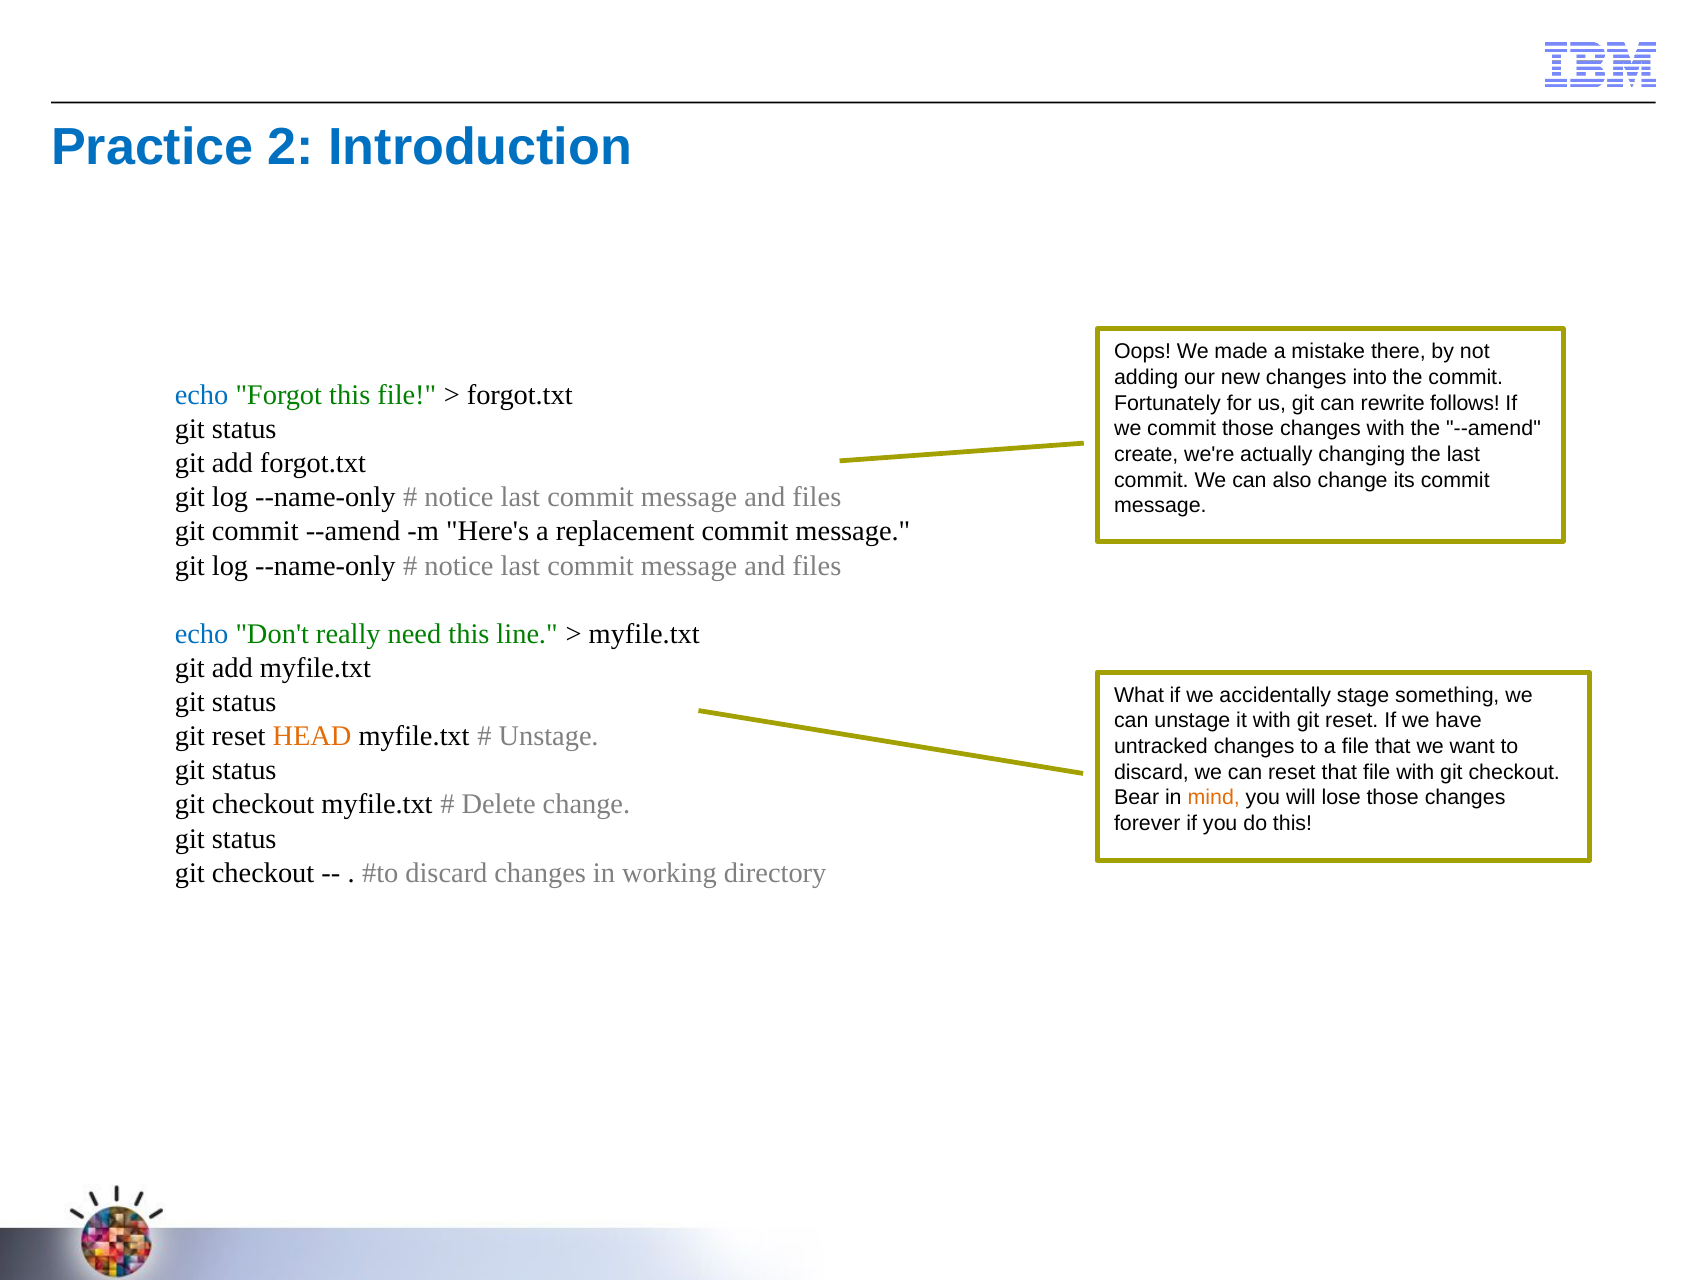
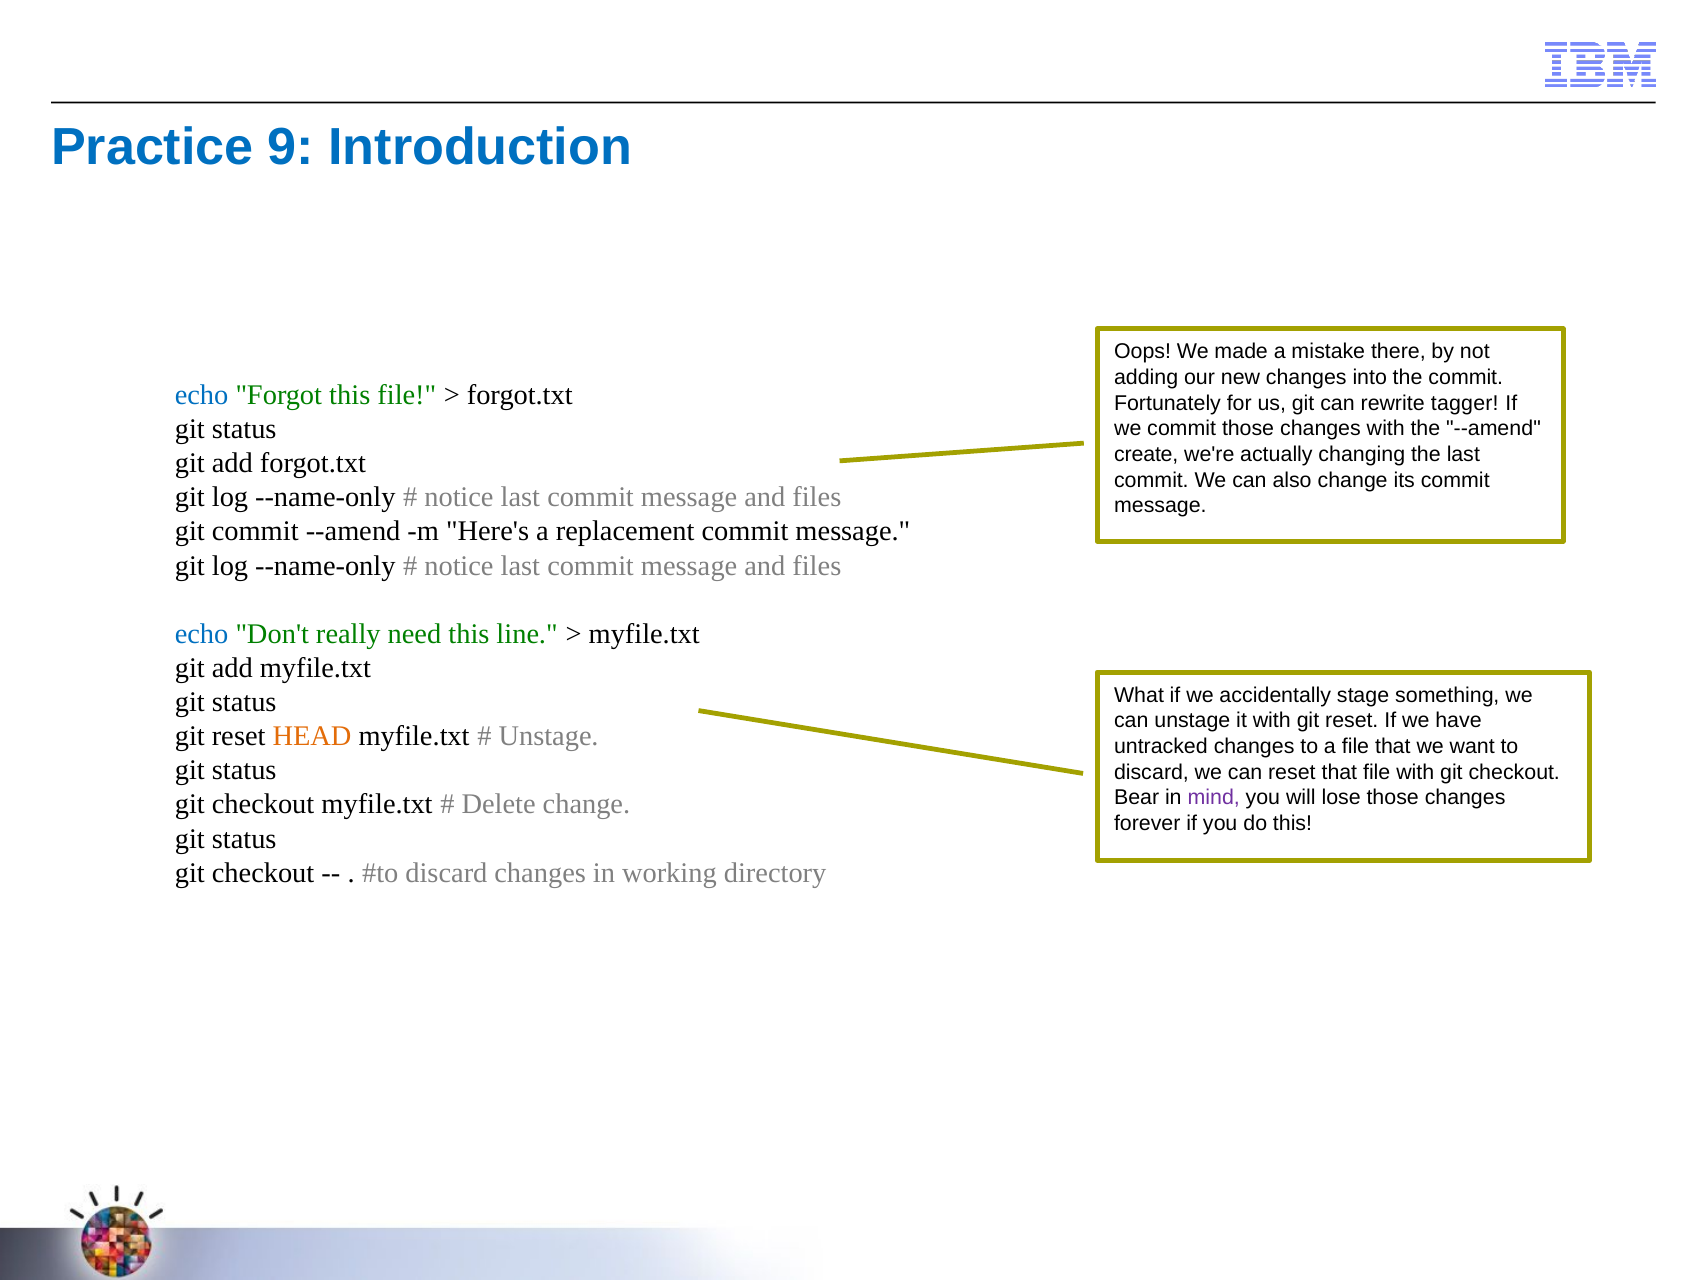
2: 2 -> 9 (291, 147)
follows: follows -> tagger (1465, 403)
mind colour: orange -> purple (1214, 798)
